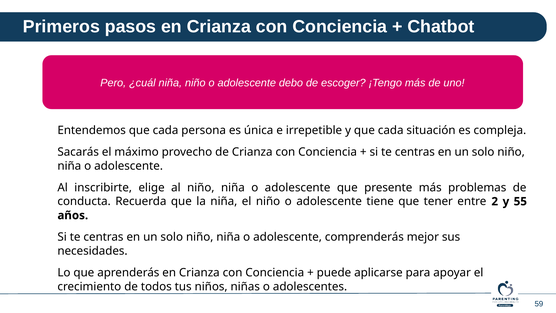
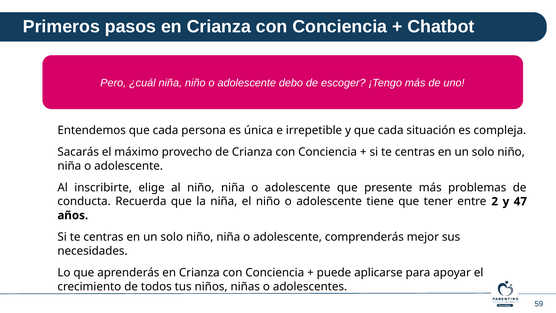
55: 55 -> 47 (520, 201)
